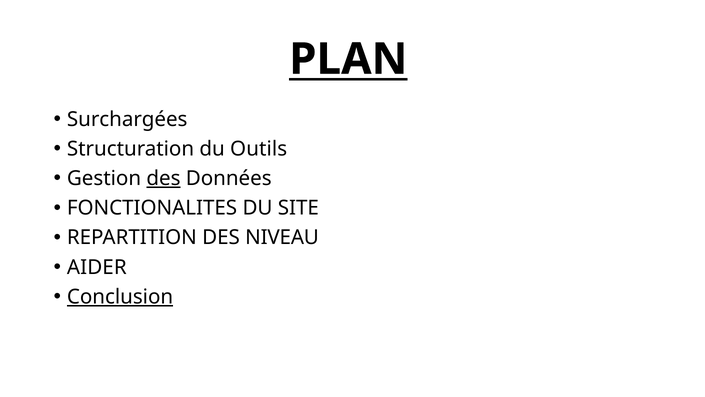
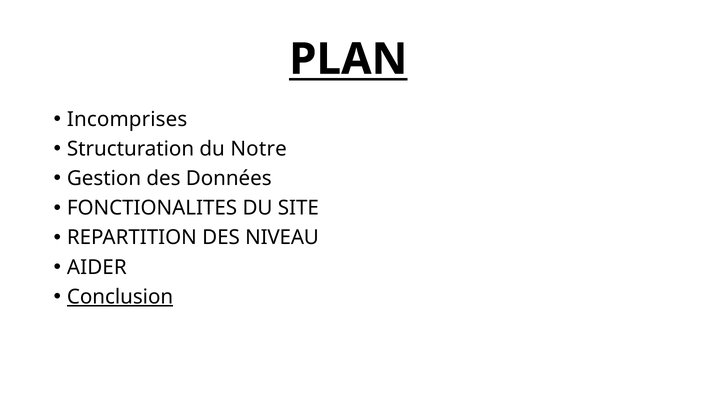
Surchargées: Surchargées -> Incomprises (127, 119)
Outils: Outils -> Notre (259, 149)
des underline: present -> none (163, 178)
